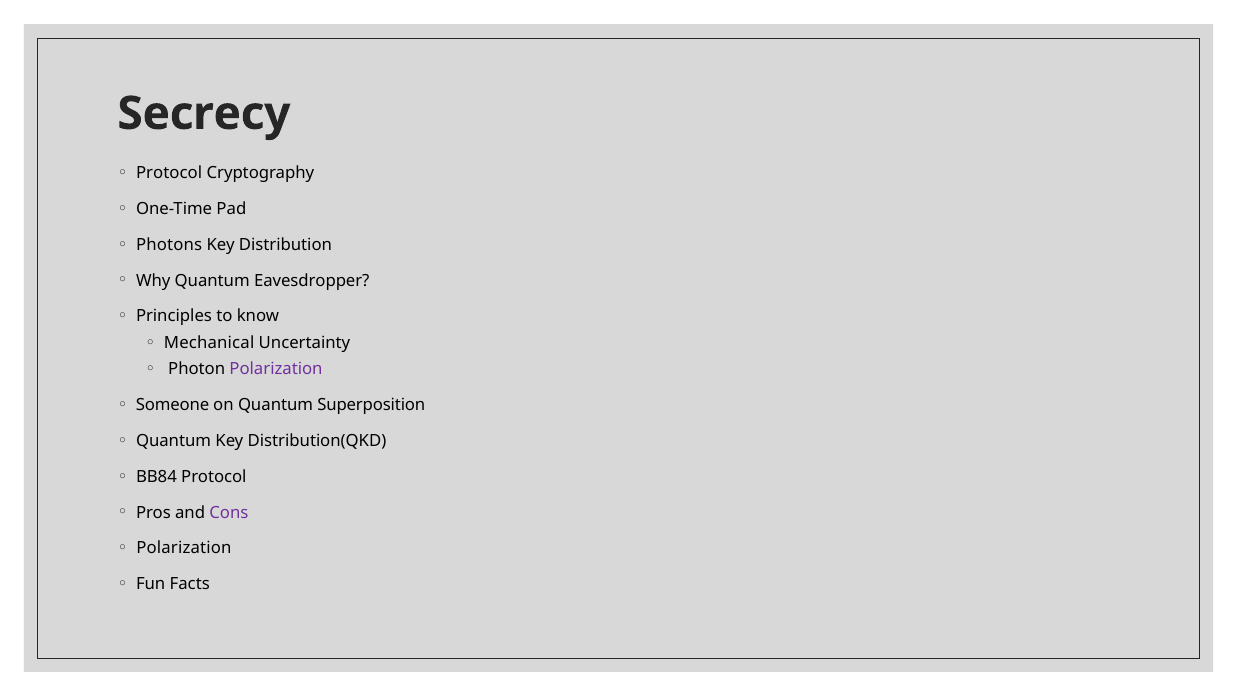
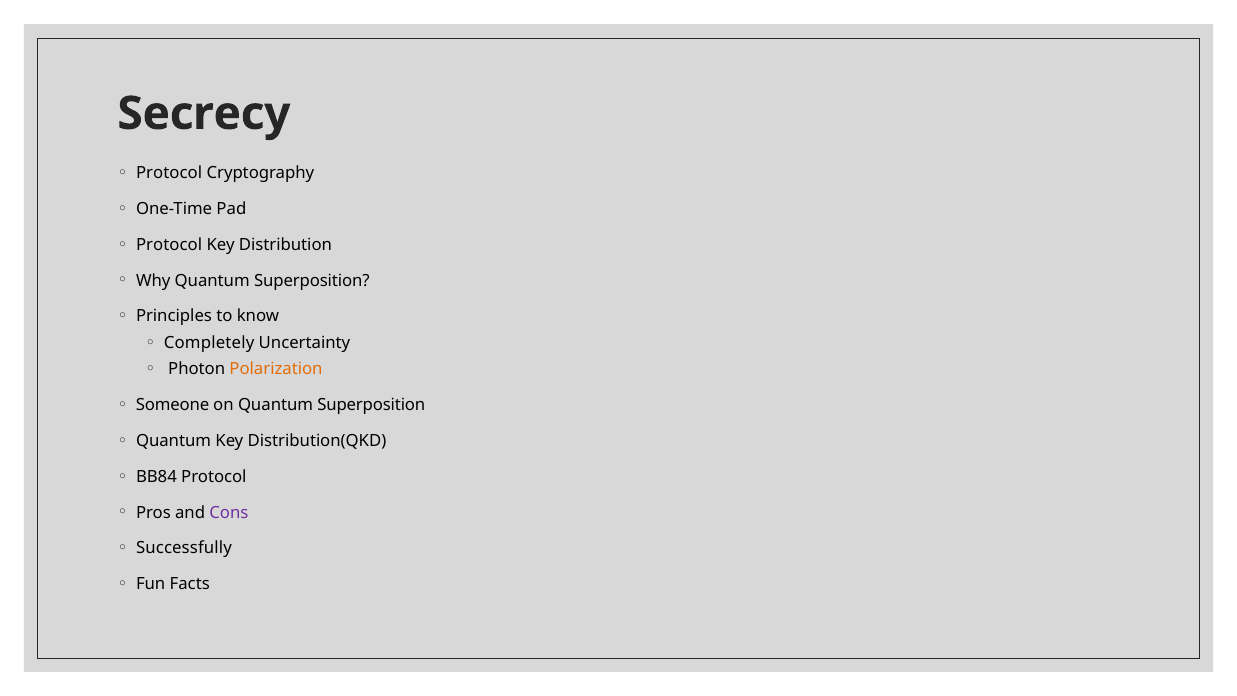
Photons: Photons -> Protocol (169, 245)
Why Quantum Eavesdropper: Eavesdropper -> Superposition (312, 280)
Mechanical: Mechanical -> Completely (209, 343)
Polarization colour: purple -> orange (276, 369)
Polarization: Polarization -> Successfully (184, 548)
